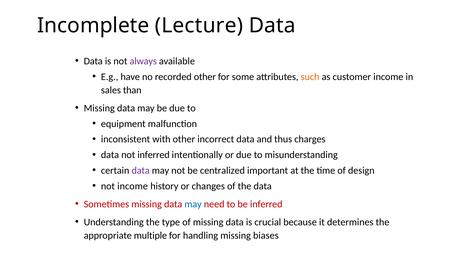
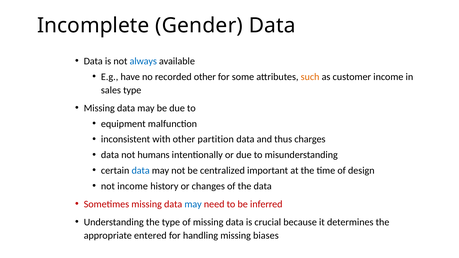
Lecture: Lecture -> Gender (199, 26)
always colour: purple -> blue (143, 61)
sales than: than -> type (132, 90)
incorrect: incorrect -> partition (216, 139)
not inferred: inferred -> humans (154, 155)
data colour: purple -> blue (141, 171)
multiple: multiple -> entered (150, 236)
